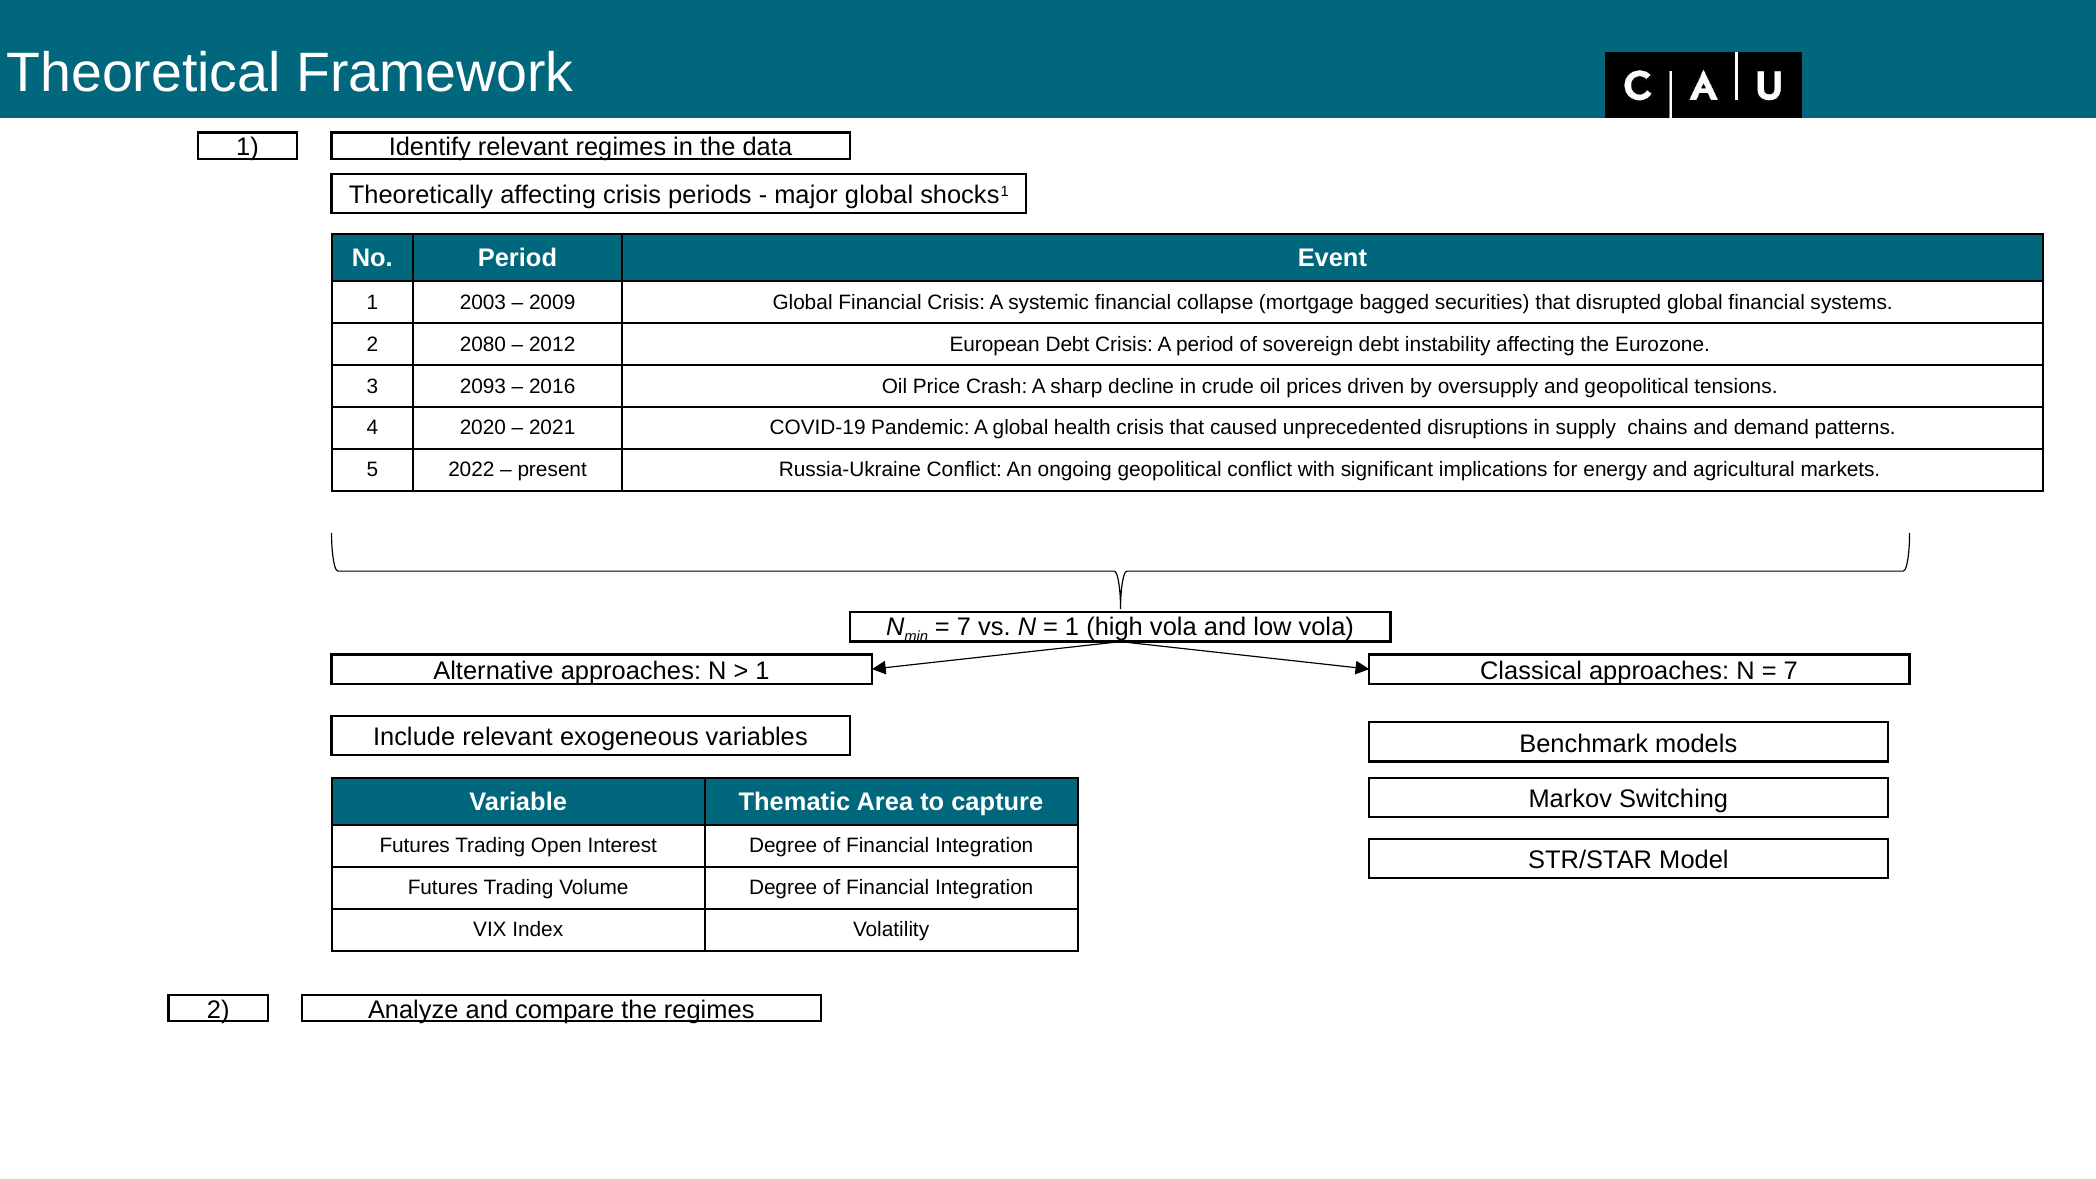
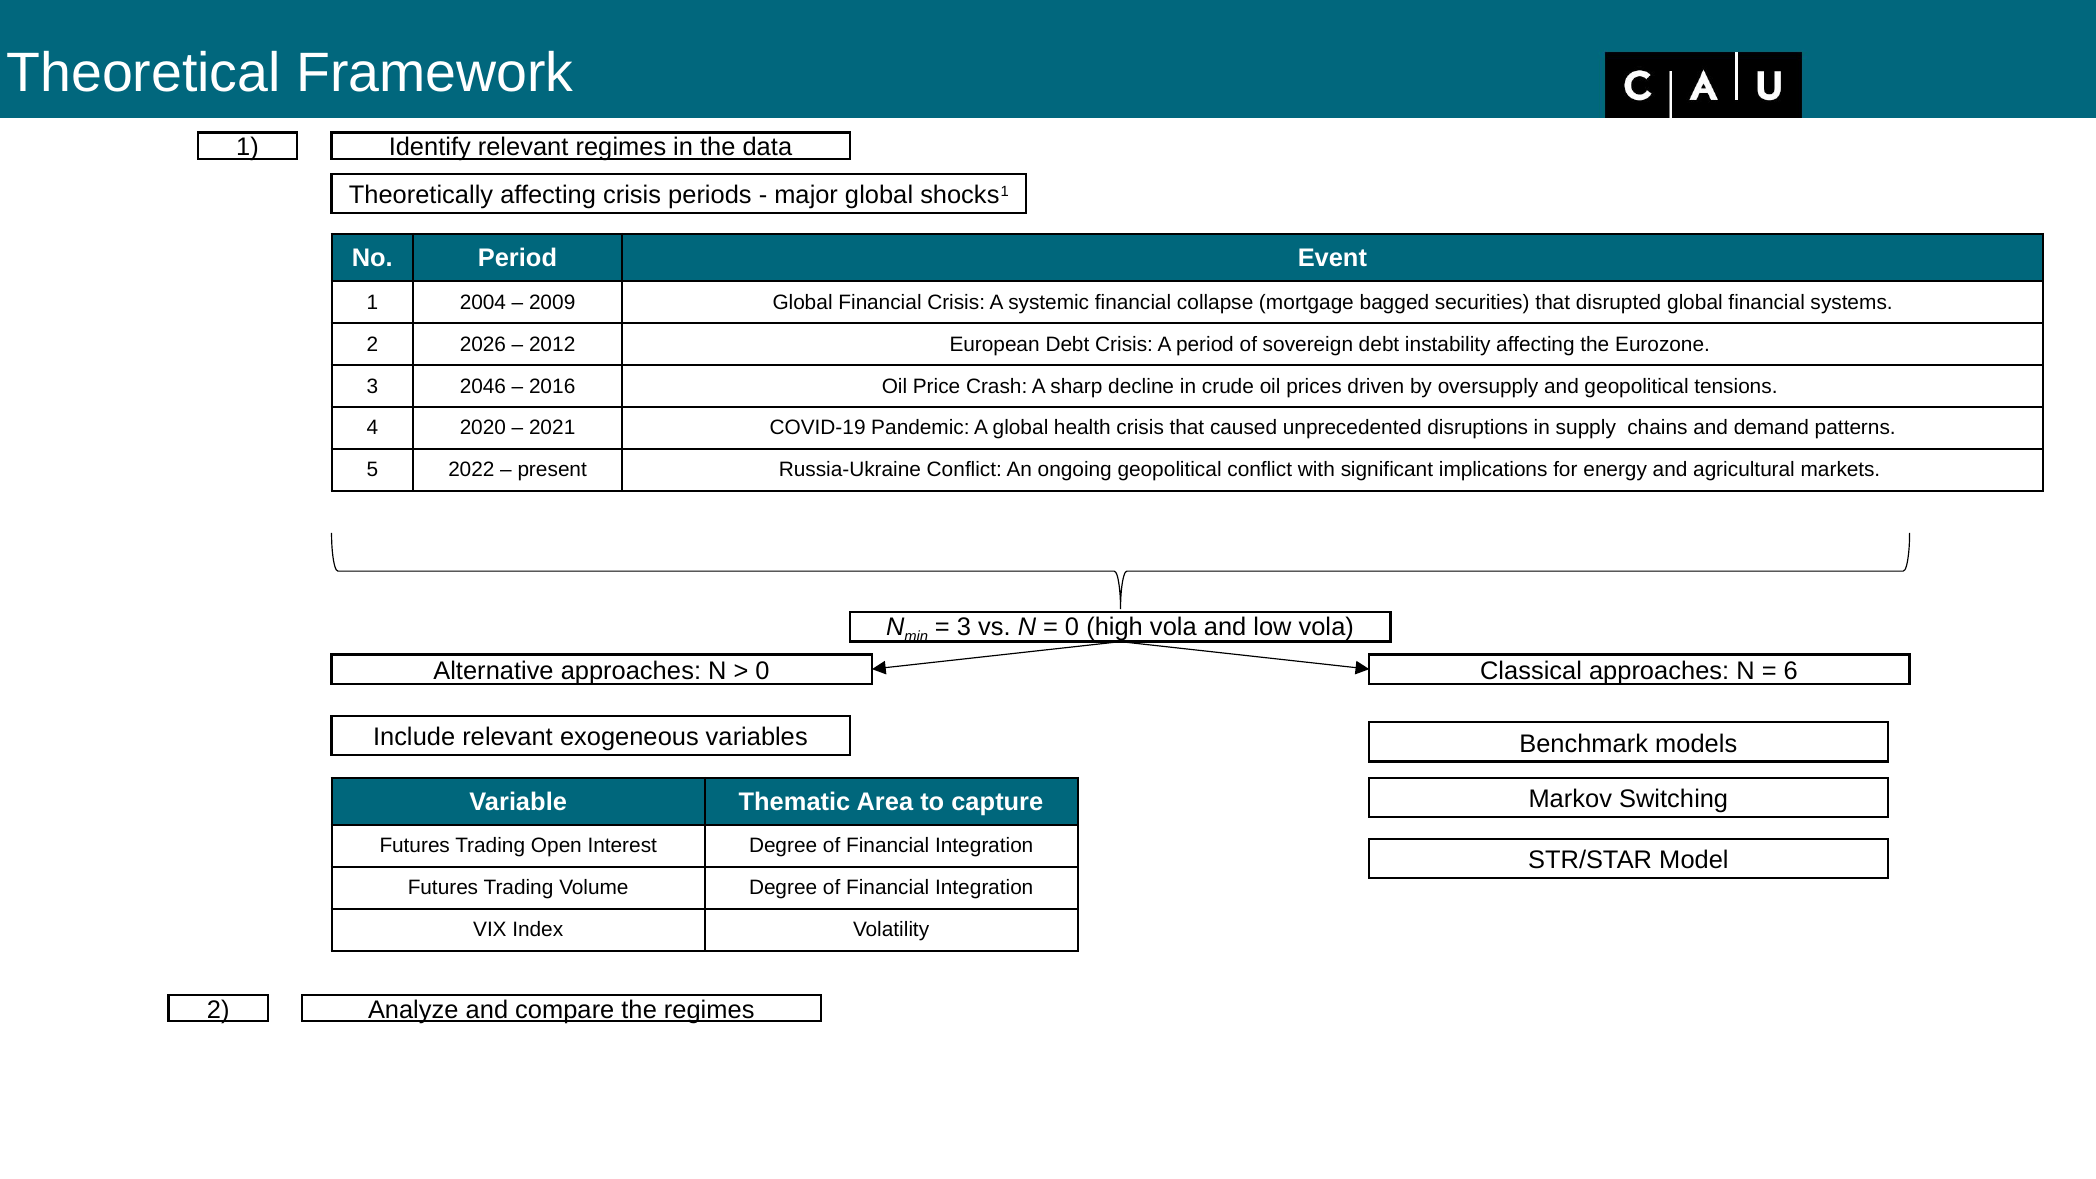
2003: 2003 -> 2004 (483, 302)
2080: 2080 -> 2026 (483, 344)
2093: 2093 -> 2046 (483, 386)
7: 7 -> 3 (964, 627)
1: 1 -> 0 (1072, 627)
1: 1 -> 0 (762, 671)
7: 7 -> 6 (1791, 671)
